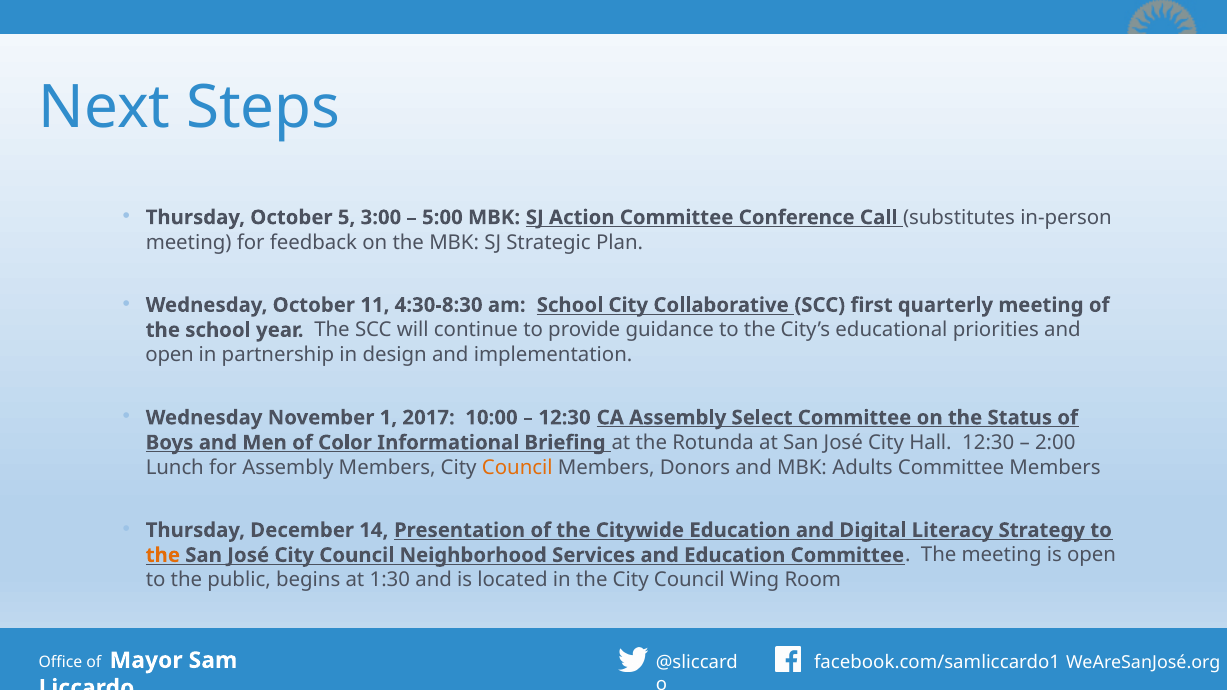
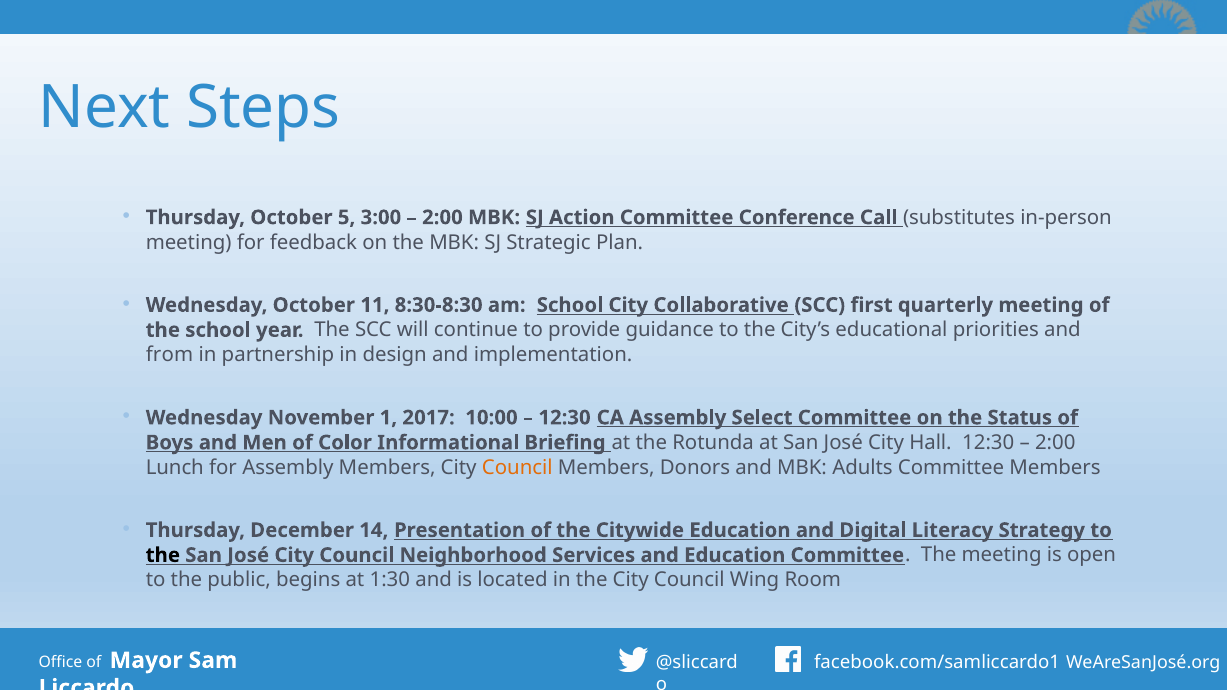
5:00: 5:00 -> 2:00 (442, 218)
4:30-8:30: 4:30-8:30 -> 8:30-8:30 (439, 305)
open: open -> from (169, 355)
the colour: orange -> black (163, 555)
